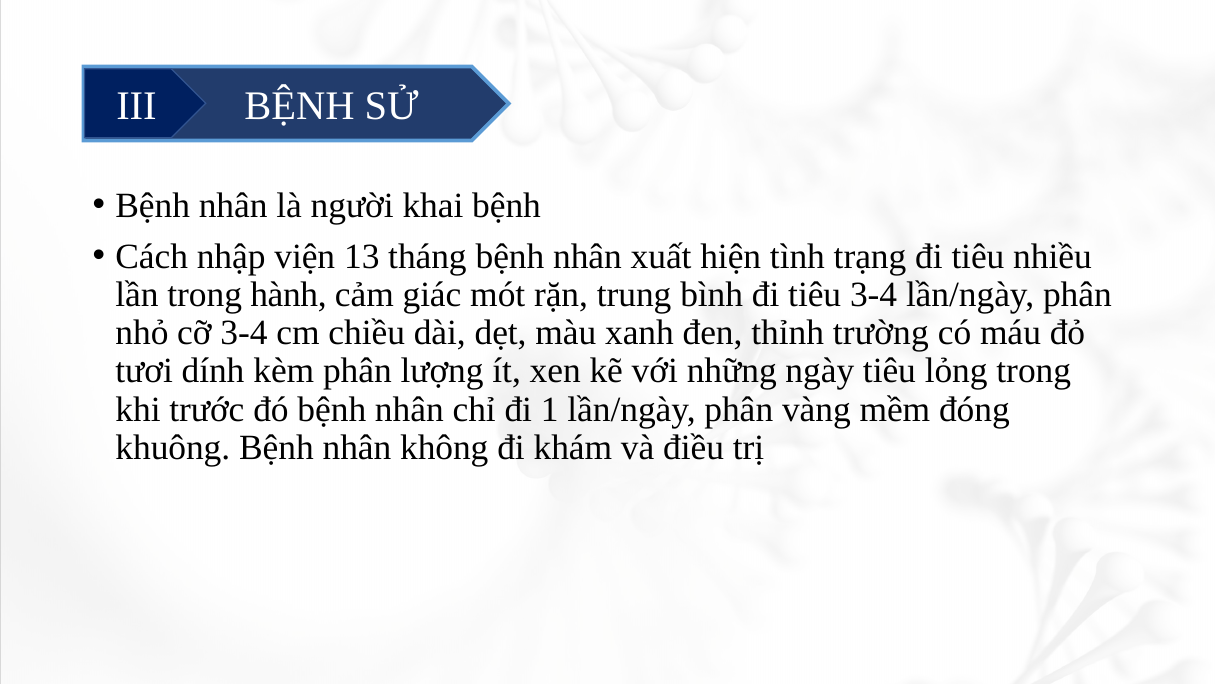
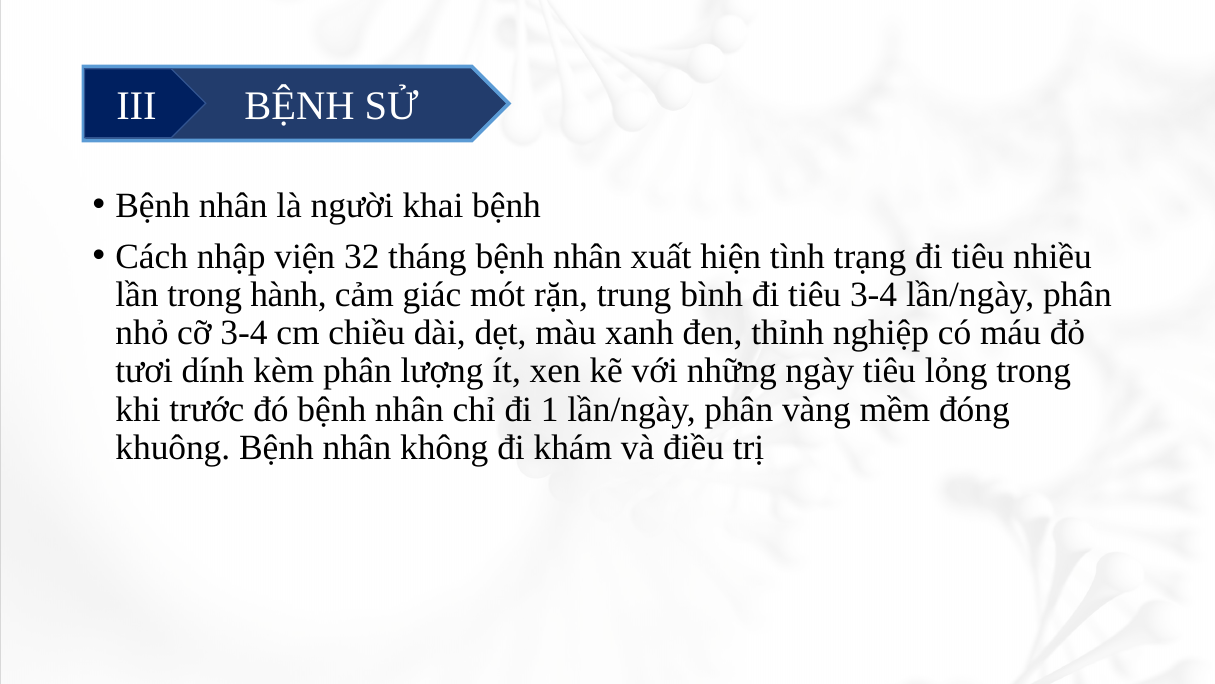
13: 13 -> 32 (362, 256)
trường: trường -> nghiệp (881, 333)
